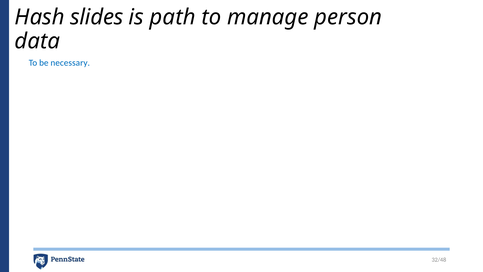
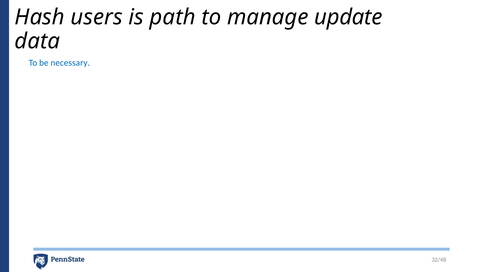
slides: slides -> users (97, 17)
person: person -> update (348, 17)
